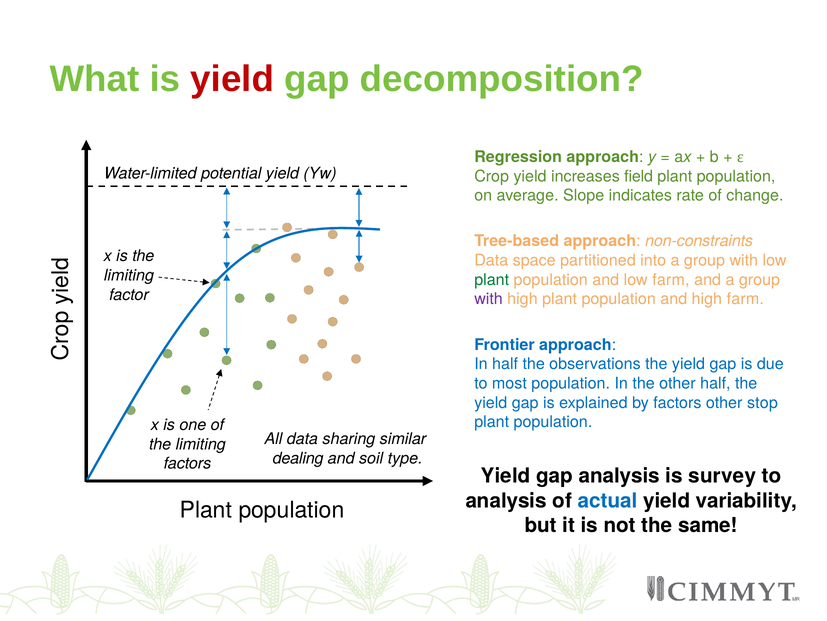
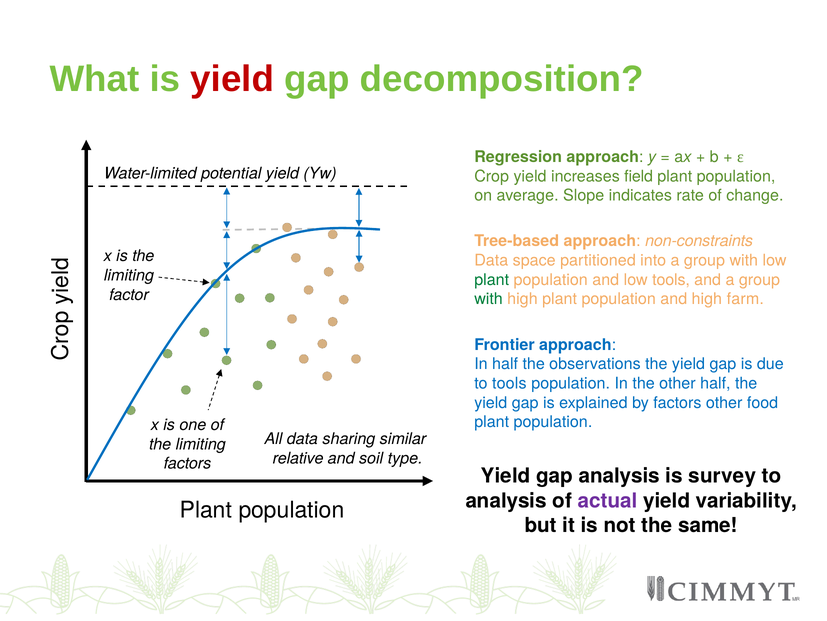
low farm: farm -> tools (671, 279)
with colour: purple -> green (489, 299)
to most: most -> tools (509, 383)
stop: stop -> food (763, 402)
dealing: dealing -> relative (298, 458)
actual colour: blue -> purple (608, 500)
